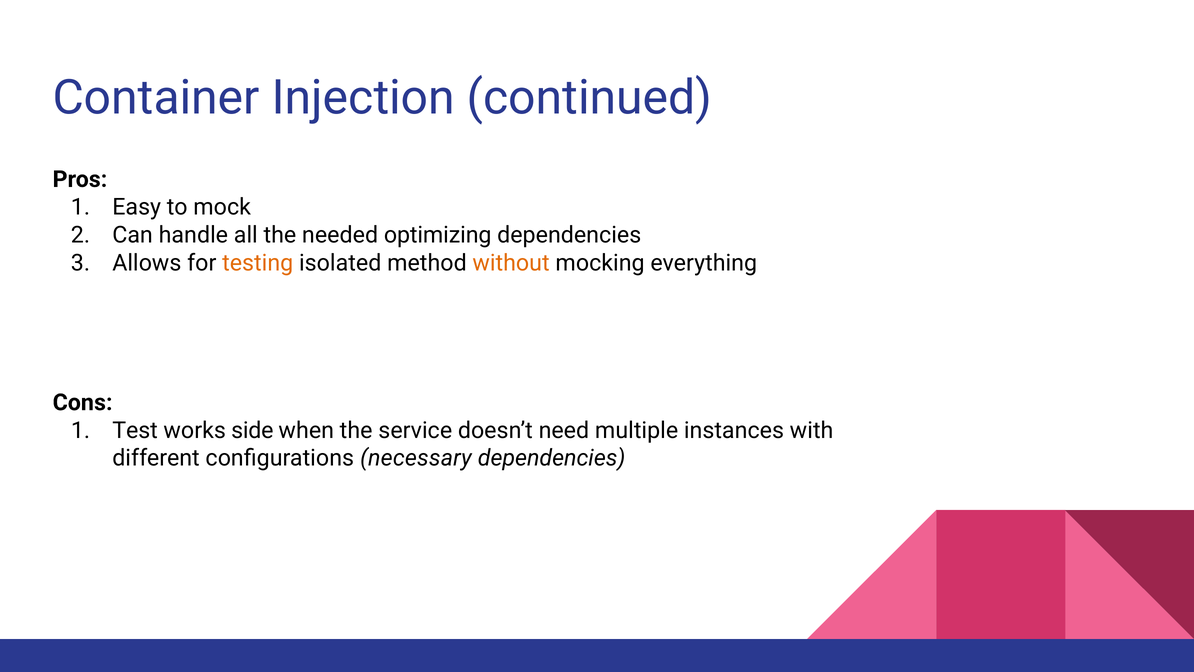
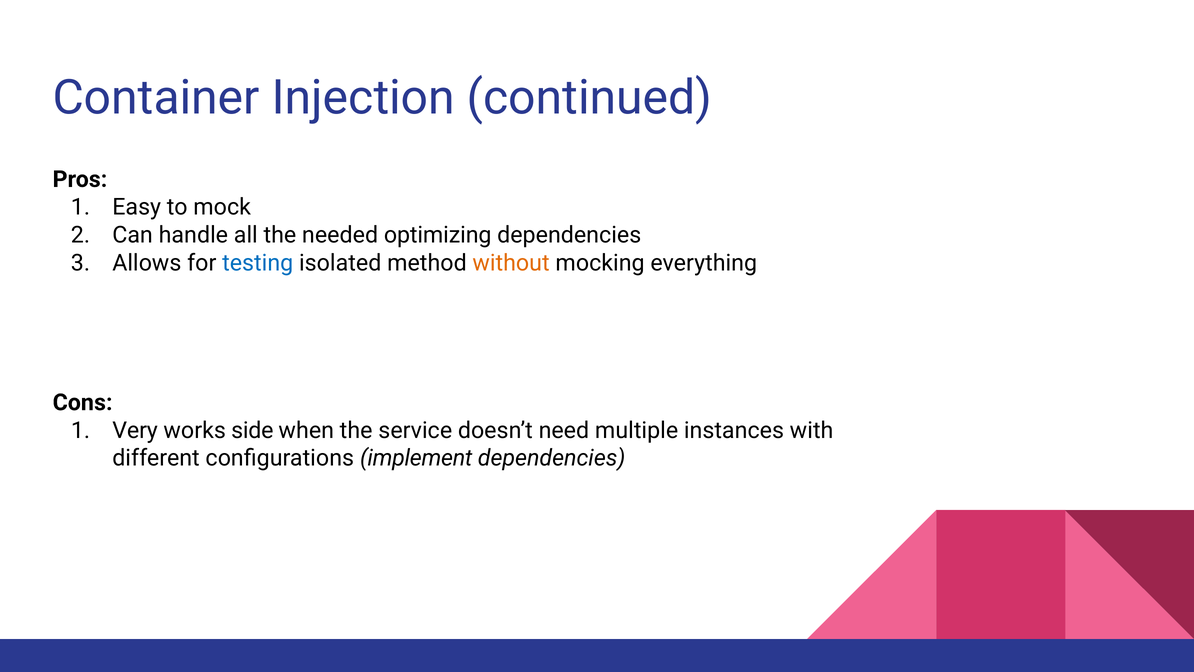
testing colour: orange -> blue (258, 263)
Test: Test -> Very (135, 430)
necessary: necessary -> implement (416, 458)
